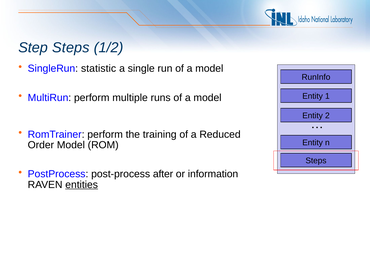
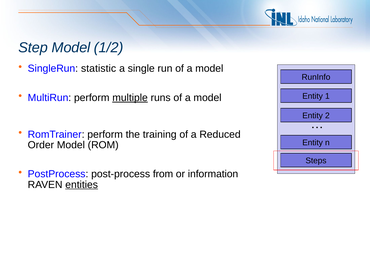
Step Steps: Steps -> Model (71, 48)
multiple underline: none -> present (130, 98)
after: after -> from (163, 174)
